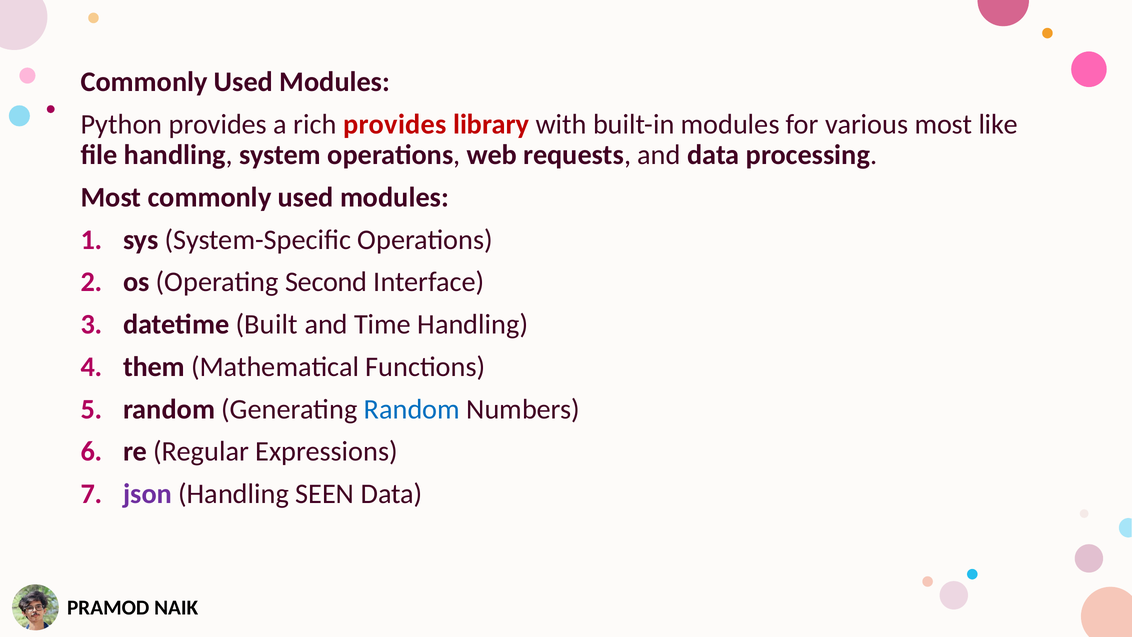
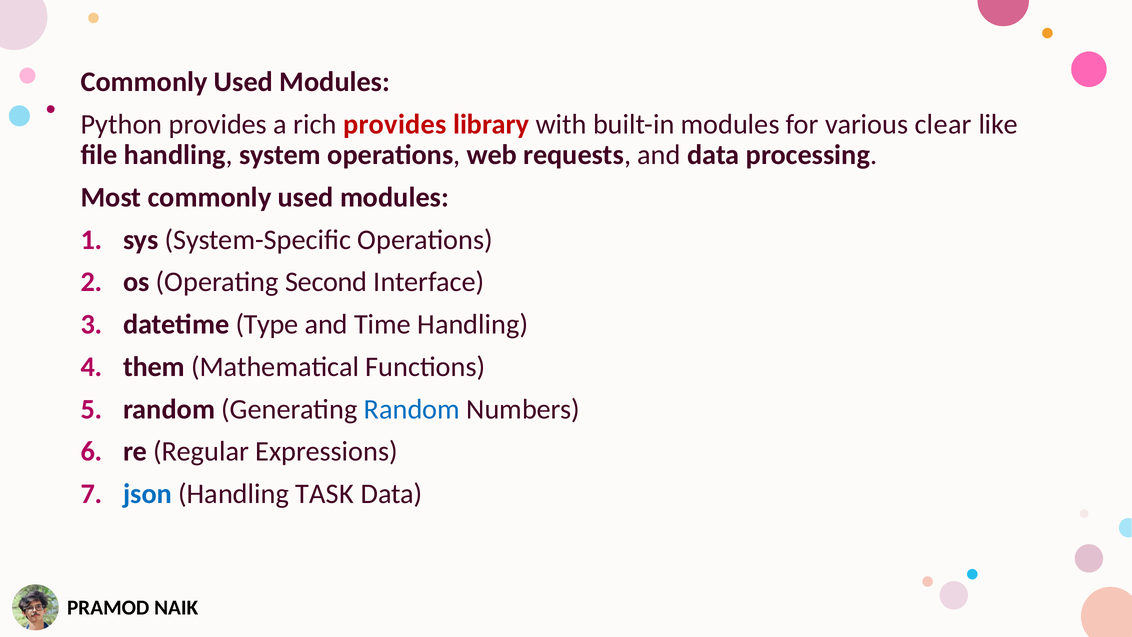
various most: most -> clear (943, 124)
Built: Built -> Type (267, 324)
json colour: purple -> blue (148, 494)
SEEN: SEEN -> TASK (325, 494)
